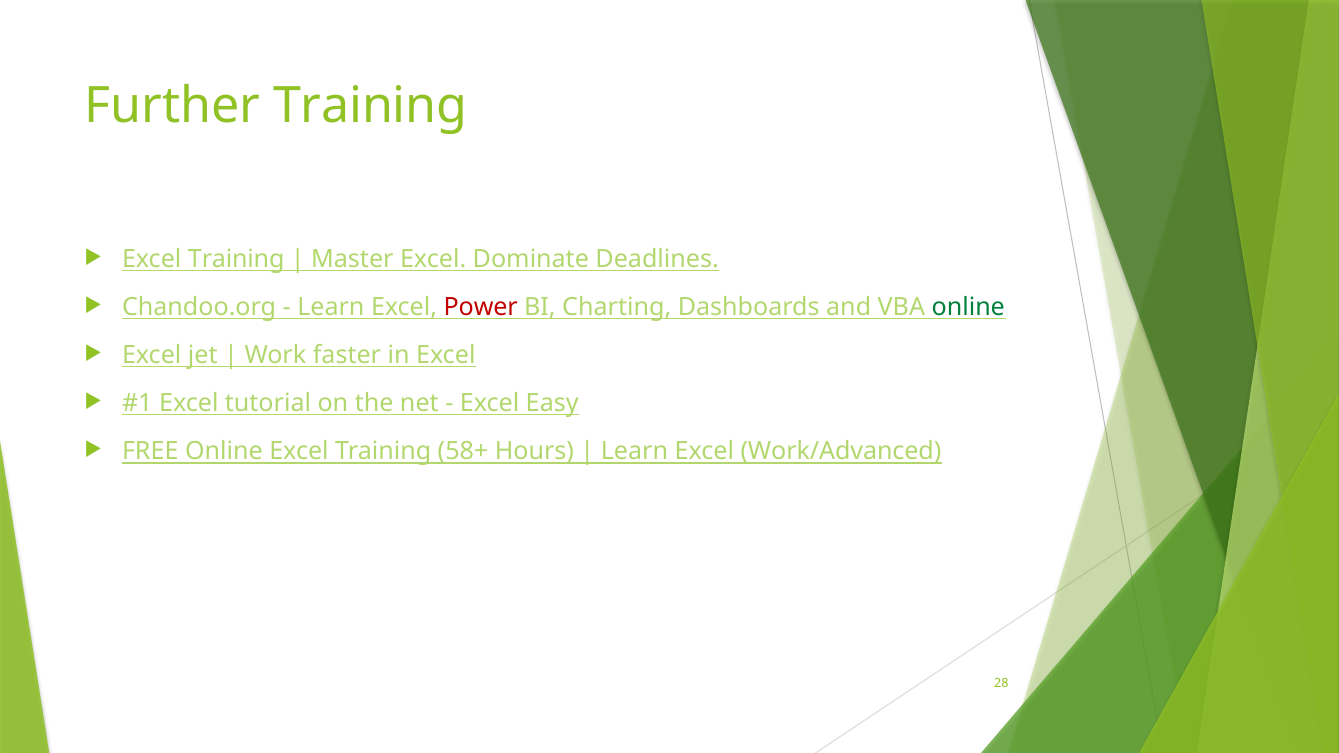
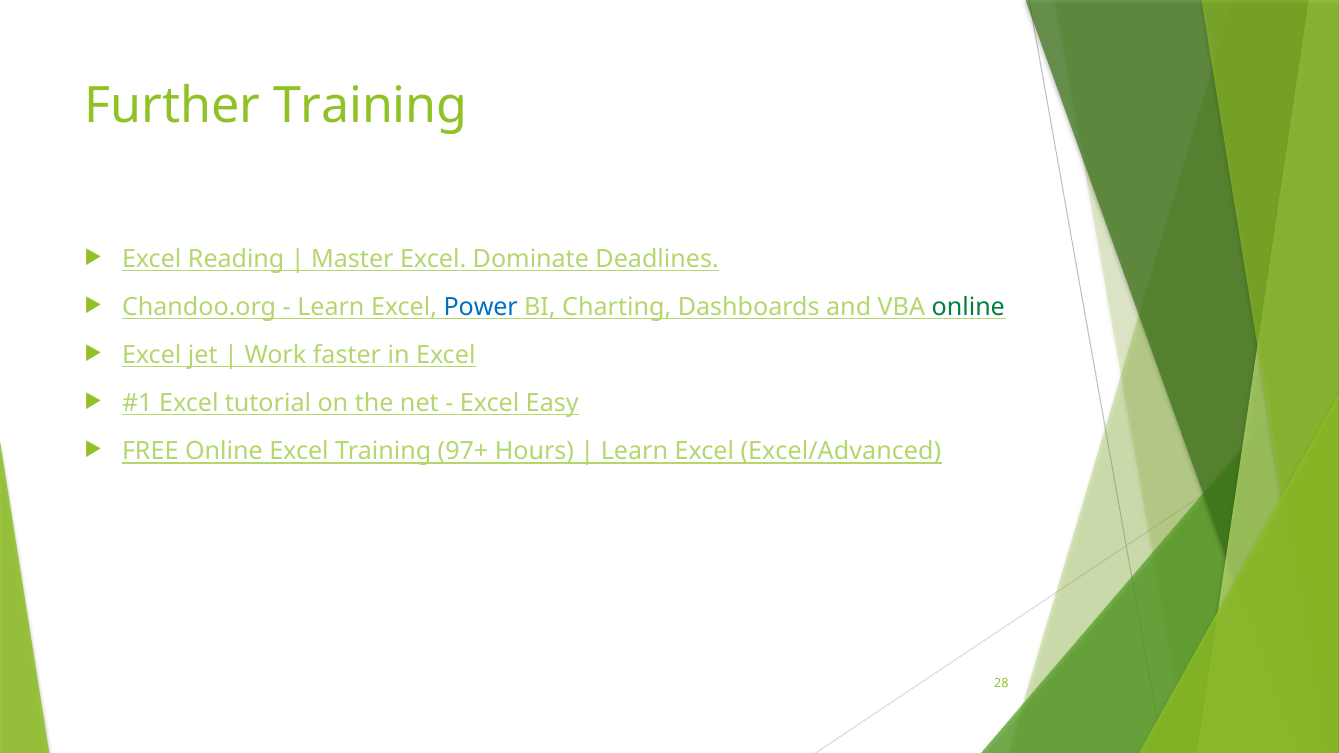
Training: Training -> Reading (236, 259)
Power colour: red -> blue (481, 307)
58+: 58+ -> 97+ (463, 452)
Work/Advanced: Work/Advanced -> Excel/Advanced (841, 452)
